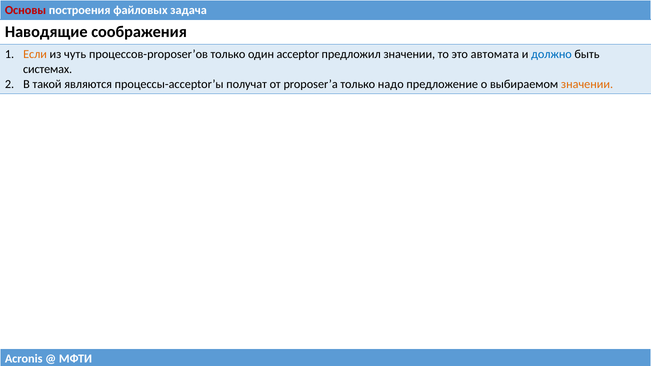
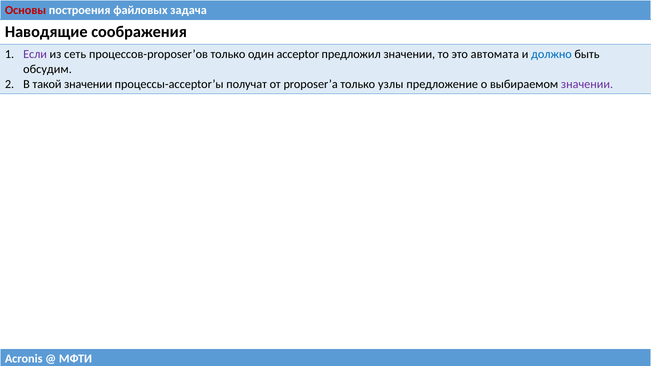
Если colour: orange -> purple (35, 54)
чуть: чуть -> сеть (75, 54)
системах: системах -> обсудим (48, 69)
такой являются: являются -> значении (88, 84)
надо: надо -> узлы (391, 84)
значении colour: orange -> purple (587, 84)
